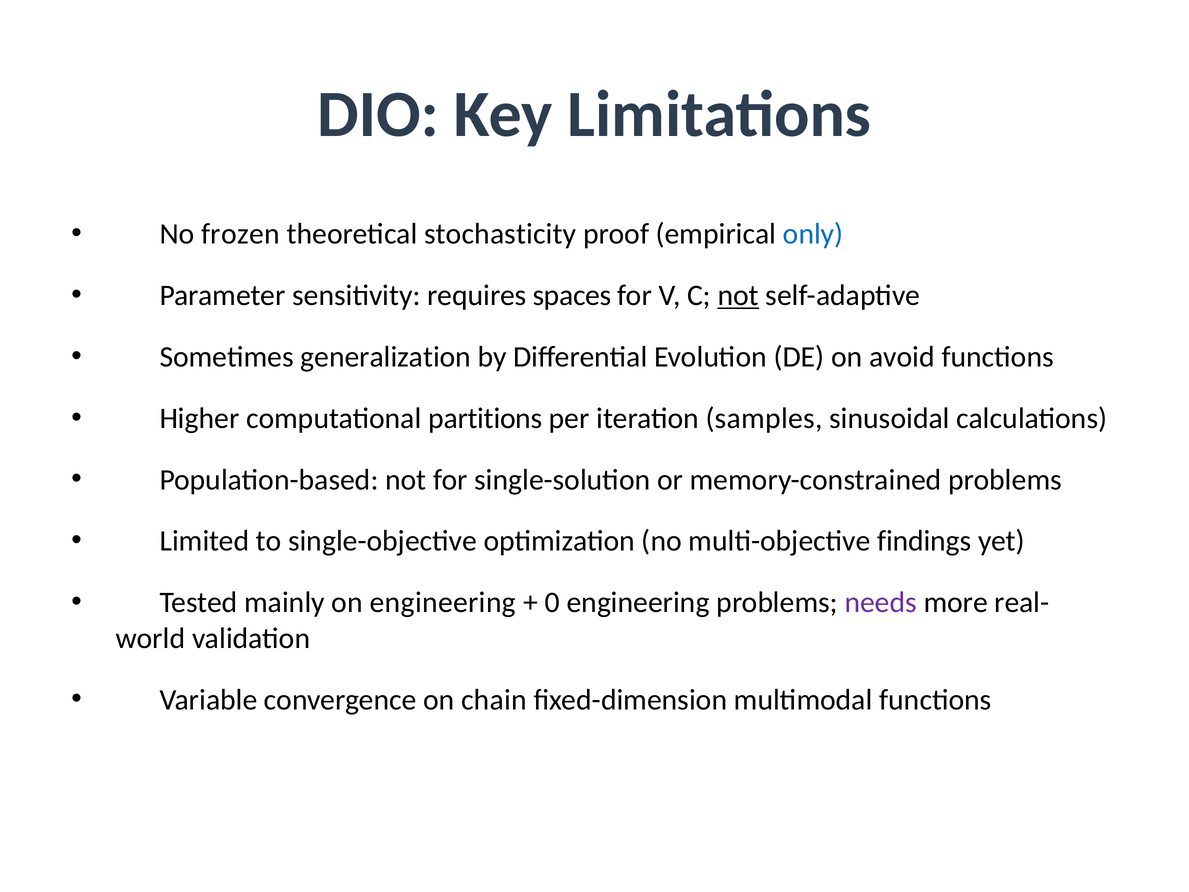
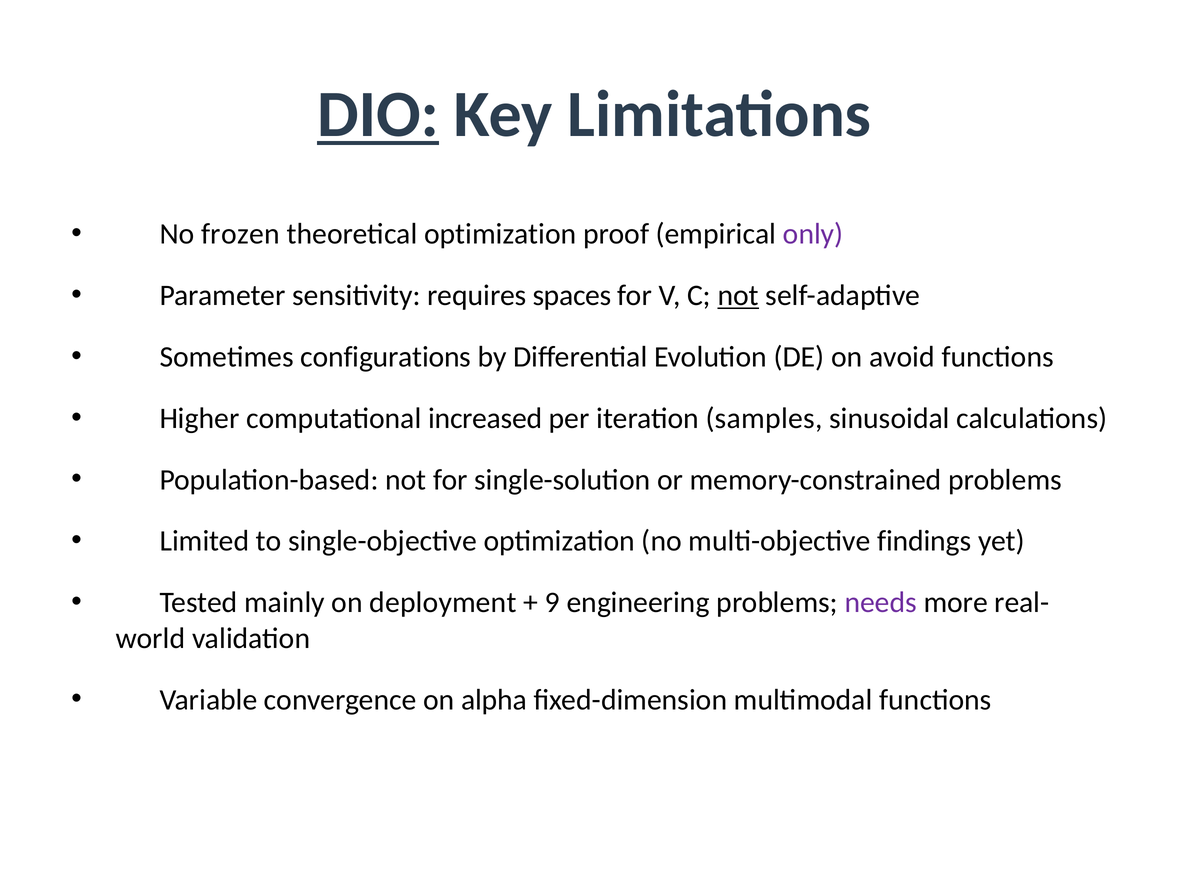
DIO underline: none -> present (378, 115)
theoretical stochasticity: stochasticity -> optimization (500, 234)
only colour: blue -> purple (813, 234)
generalization: generalization -> configurations (386, 357)
partitions: partitions -> increased (485, 418)
on engineering: engineering -> deployment (443, 602)
0: 0 -> 9 (552, 602)
chain: chain -> alpha (494, 700)
